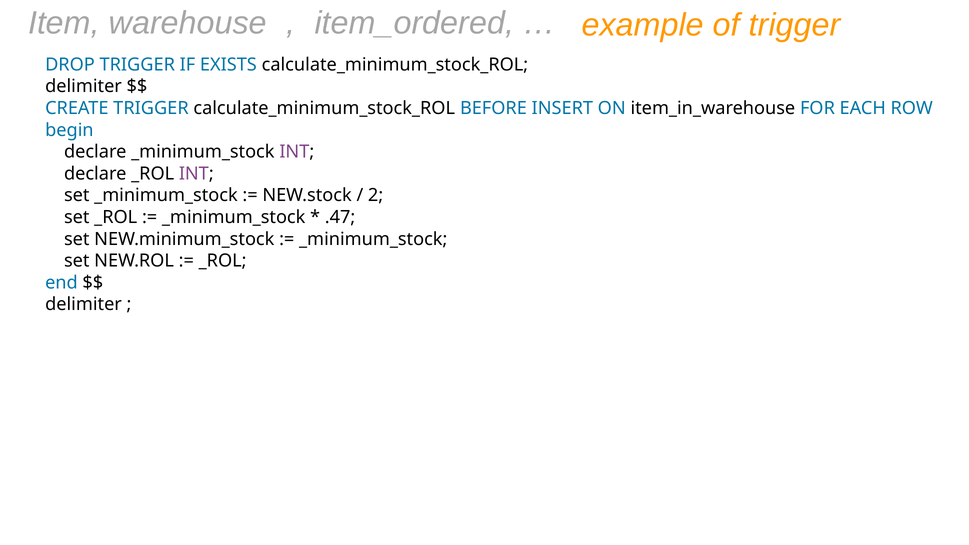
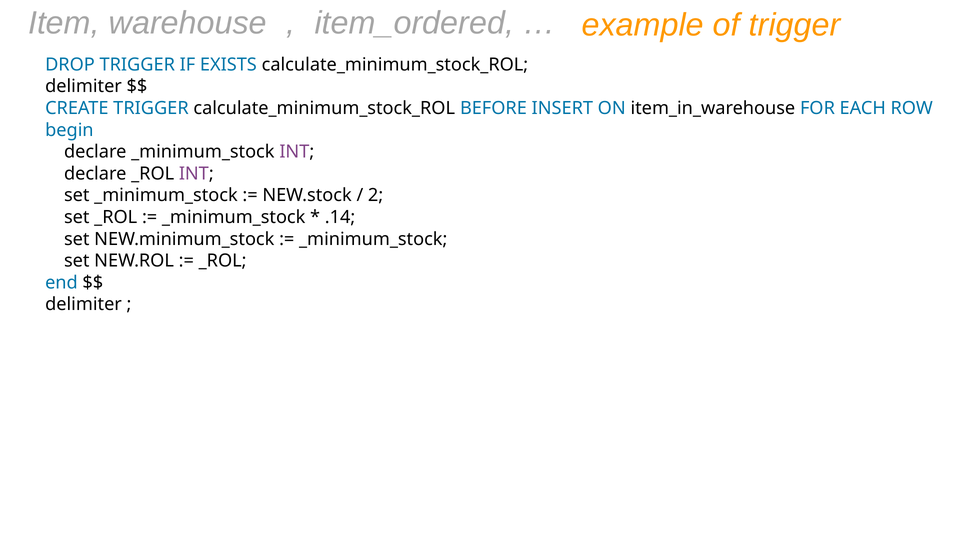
.47: .47 -> .14 (340, 217)
